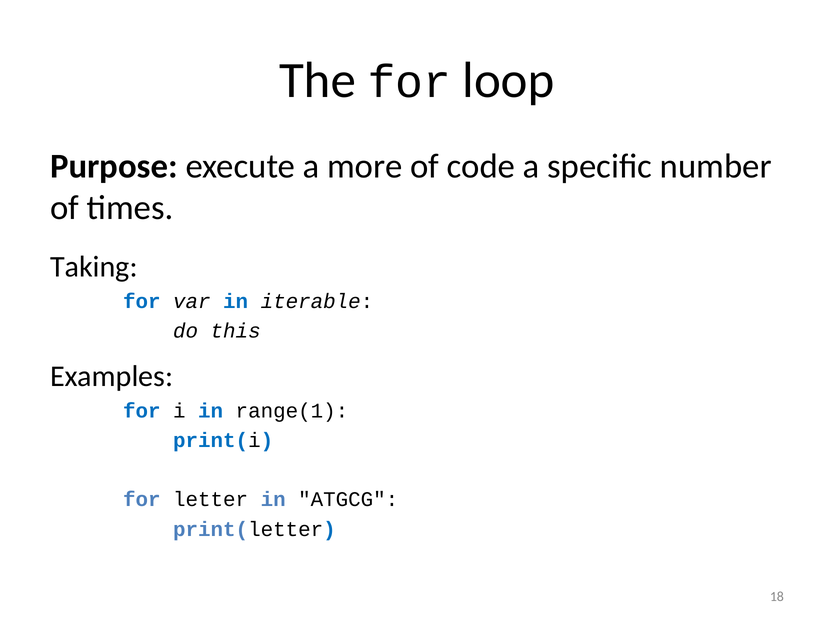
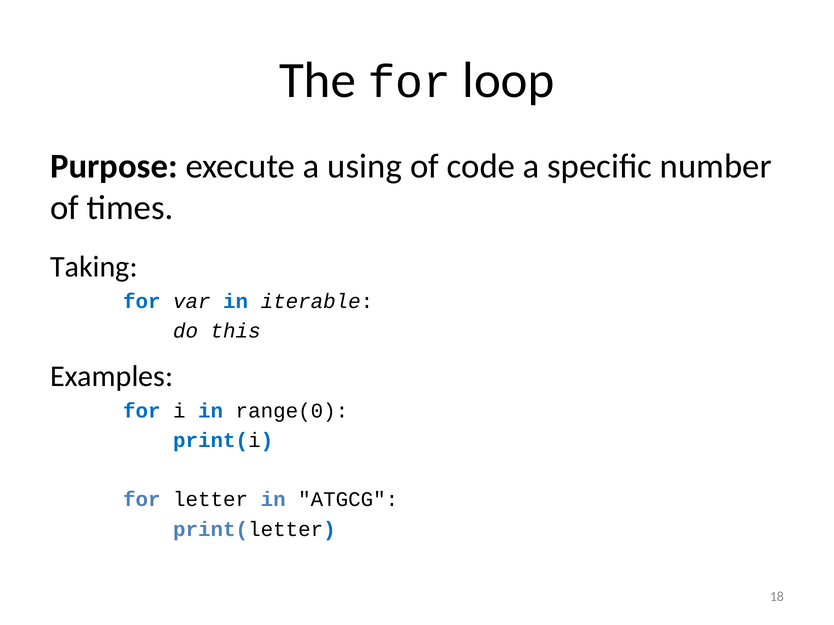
more: more -> using (365, 166)
range(1: range(1 -> range(0 (292, 411)
